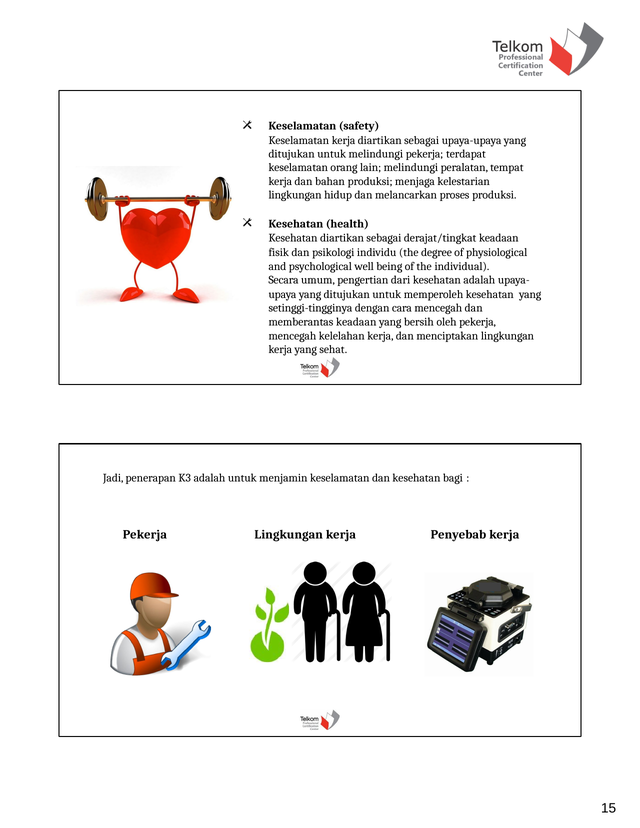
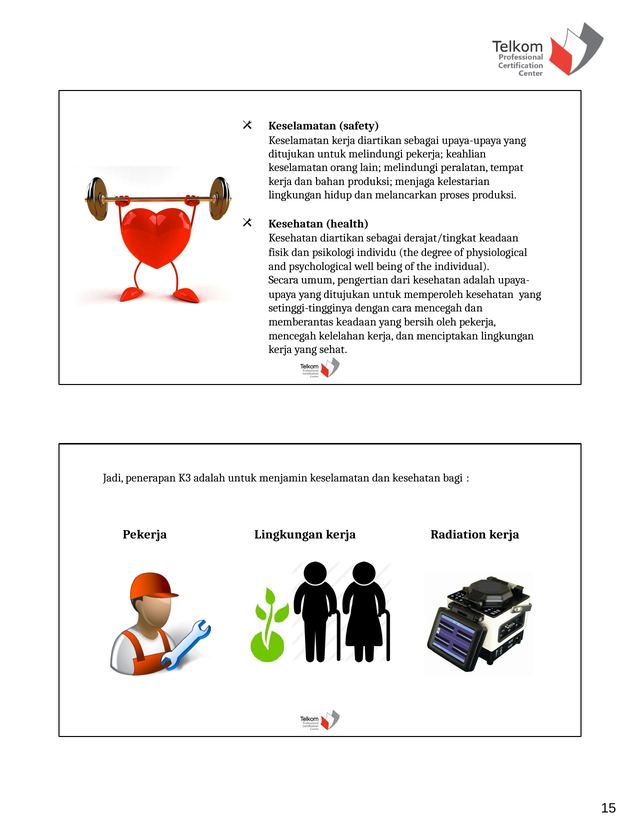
terdapat: terdapat -> keahlian (466, 154)
Penyebab: Penyebab -> Radiation (458, 535)
